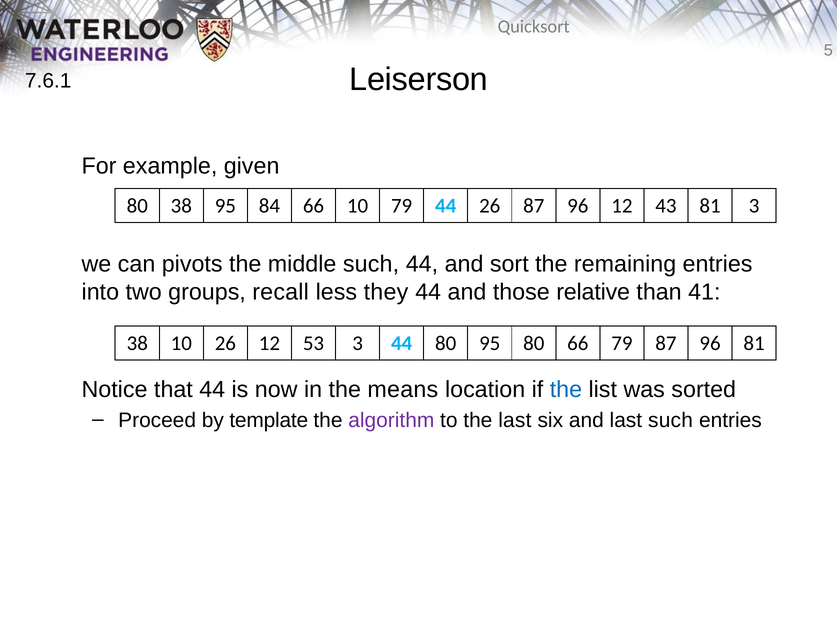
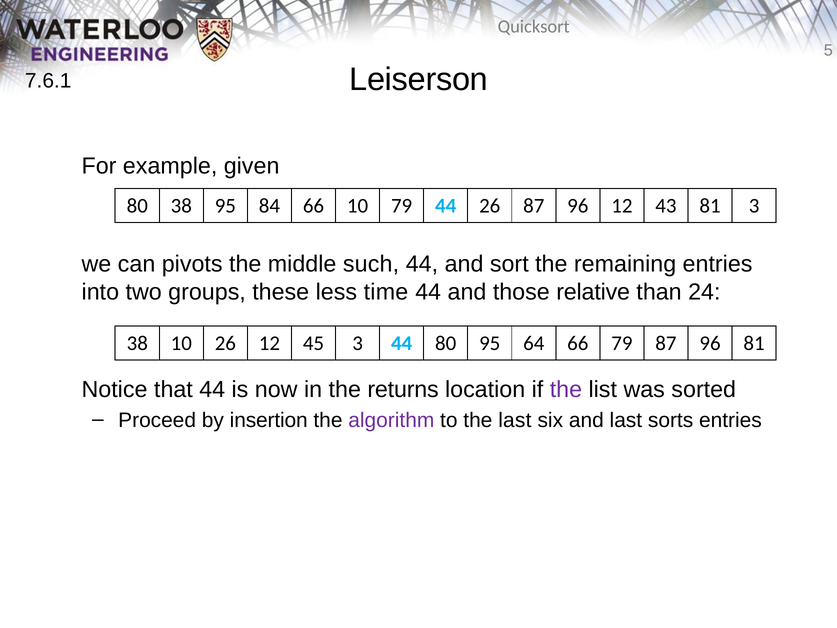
recall: recall -> these (281, 292)
they: they -> time (386, 292)
41: 41 -> 24 (704, 292)
53: 53 -> 45 (313, 343)
95 80: 80 -> 64 (534, 343)
means: means -> returns (403, 390)
the colour: blue -> purple (566, 390)
template: template -> insertion (269, 420)
last such: such -> sorts (671, 420)
